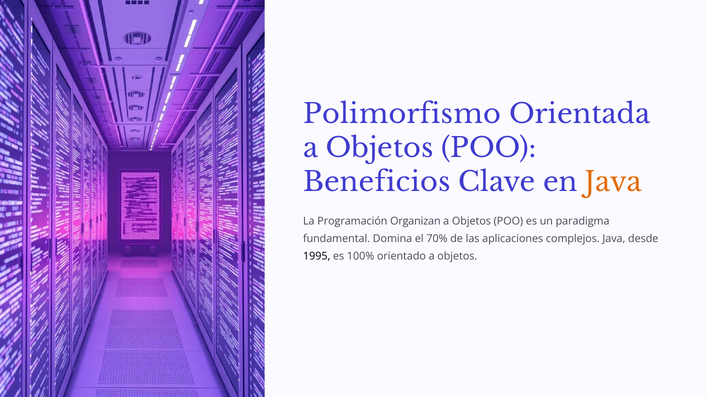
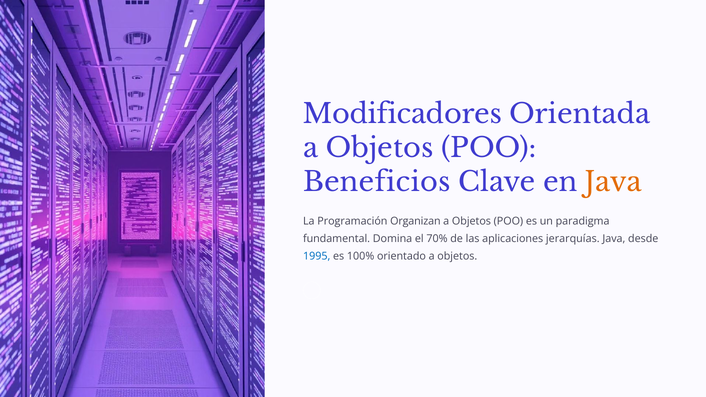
Polimorfismo: Polimorfismo -> Modificadores (402, 114)
complejos: complejos -> jerarquías (573, 239)
1995 colour: black -> blue (317, 256)
